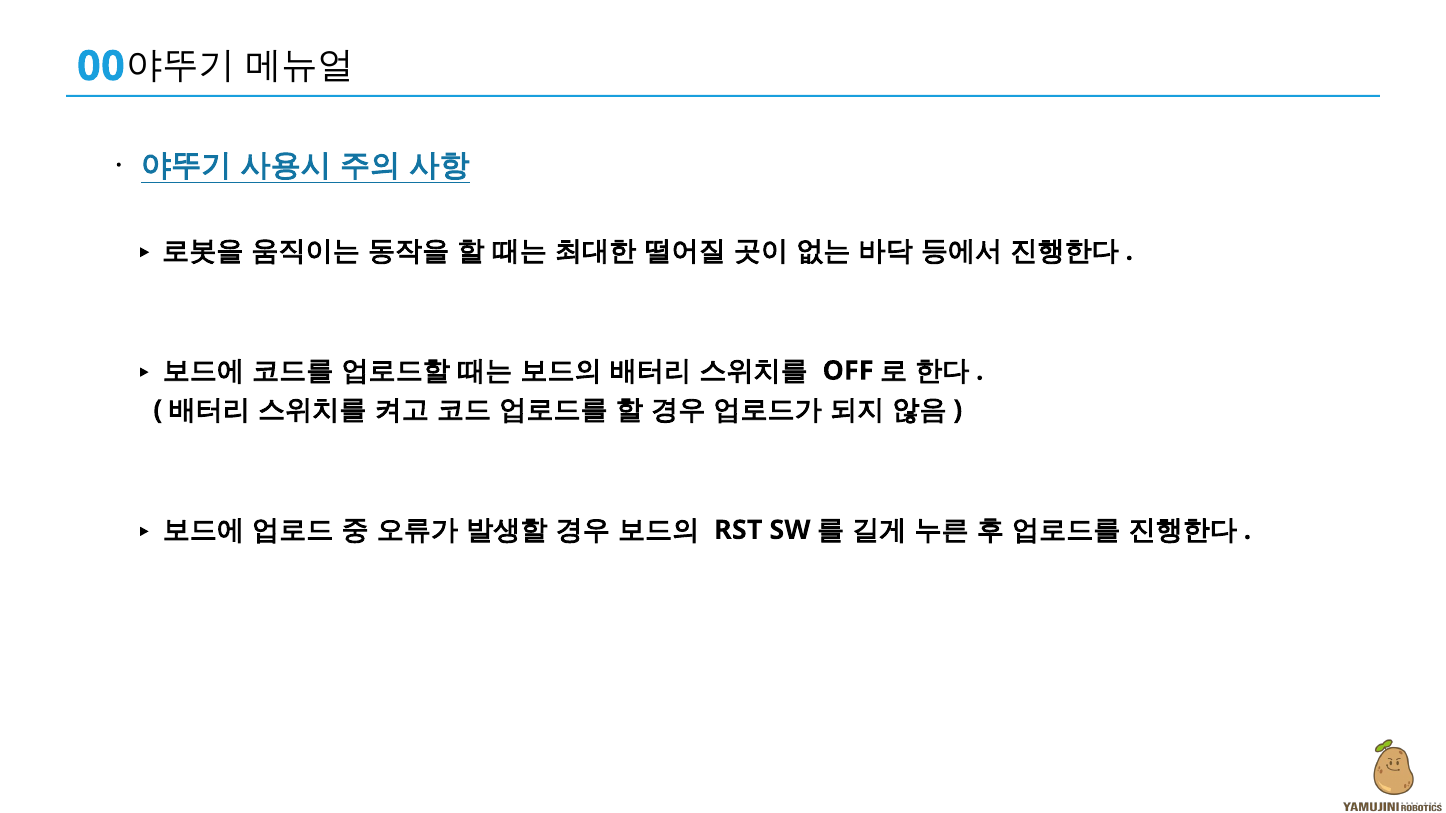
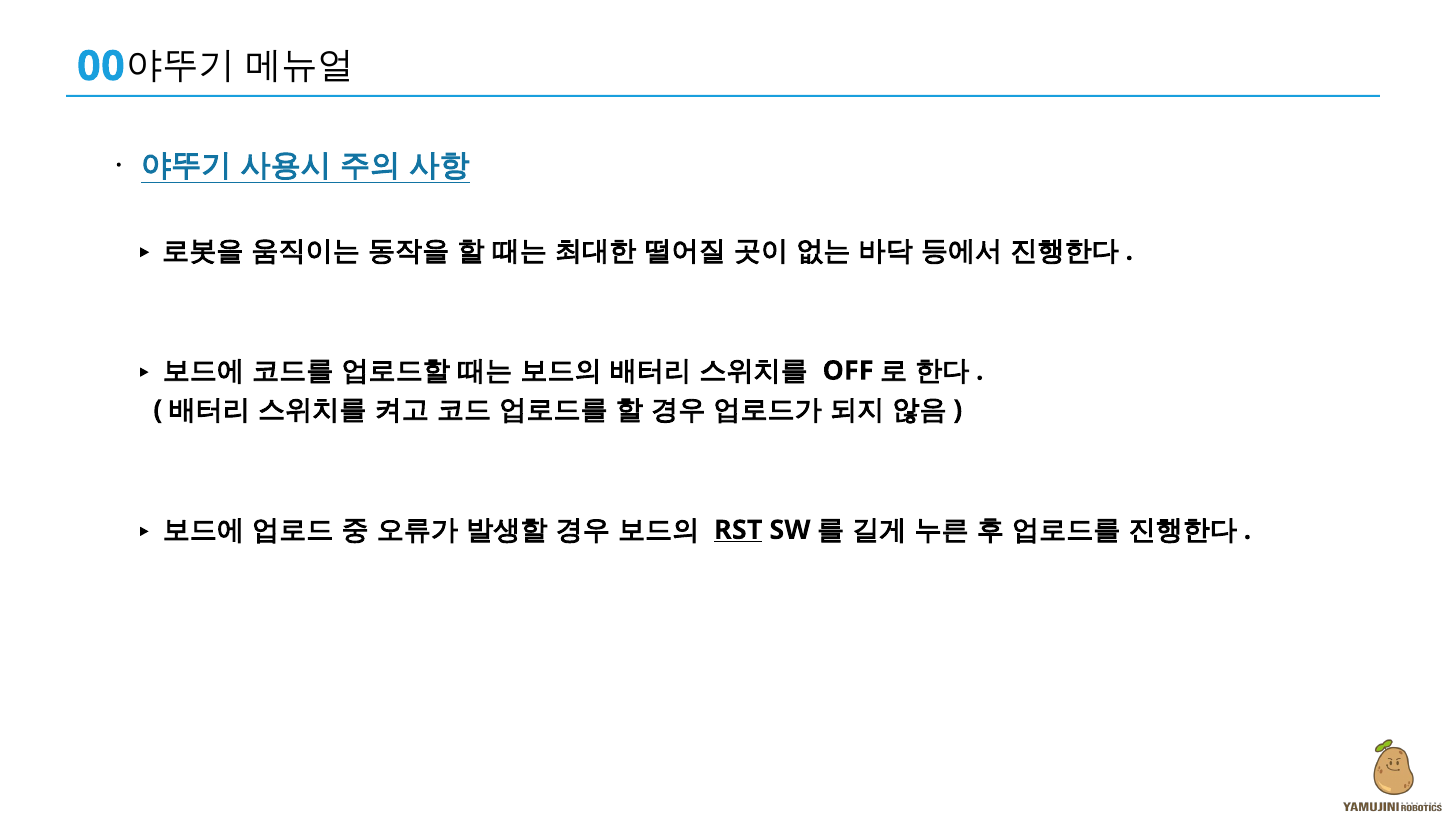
RST underline: none -> present (738, 530)
